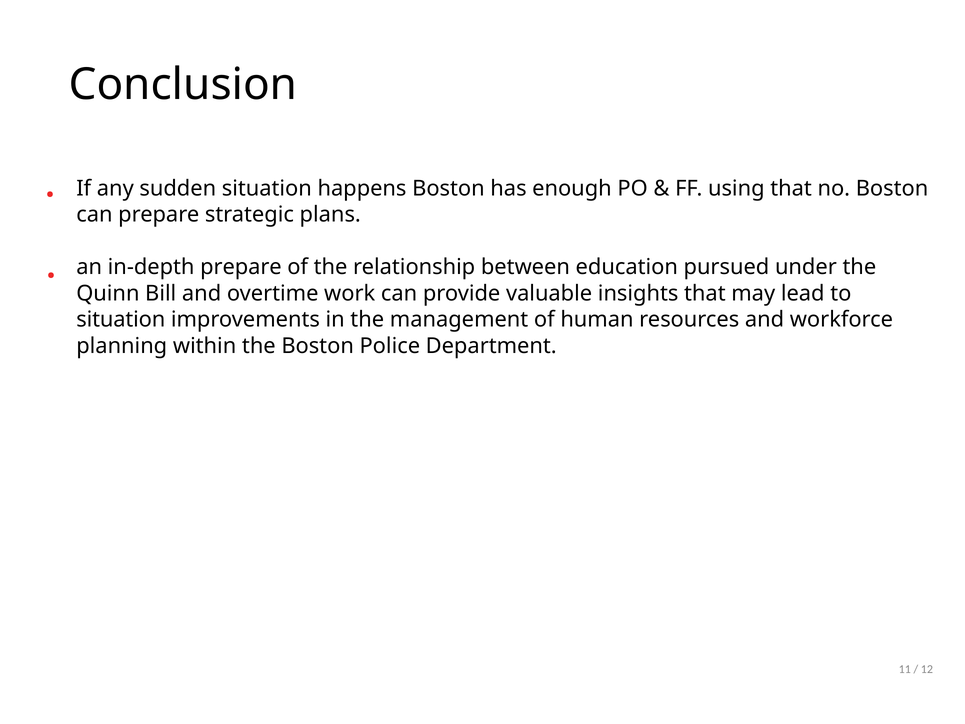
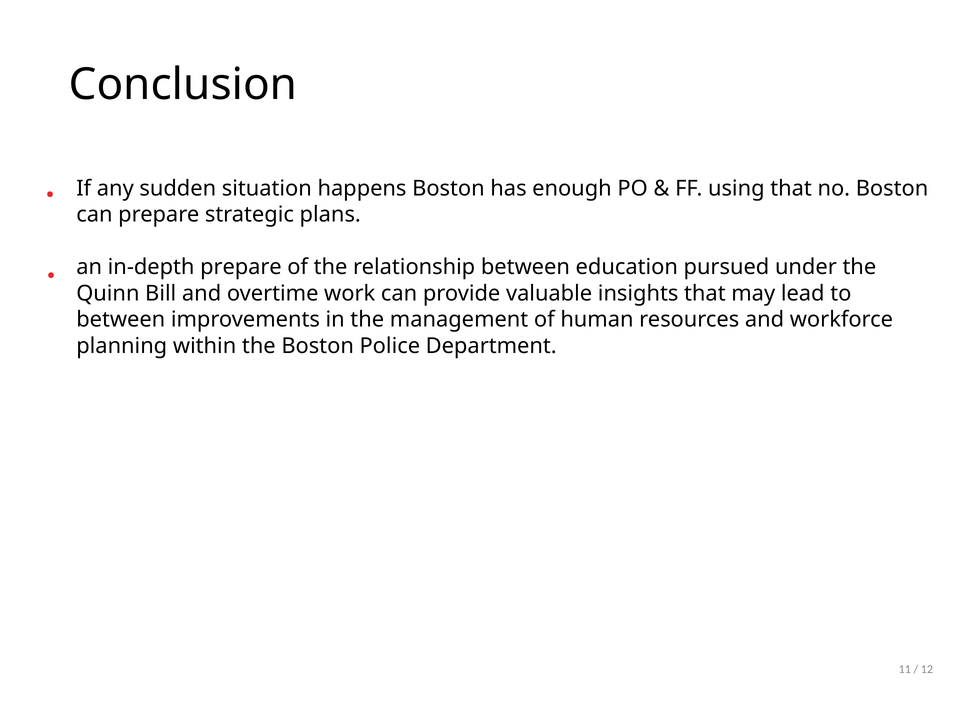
situation: situation -> between (121, 320)
